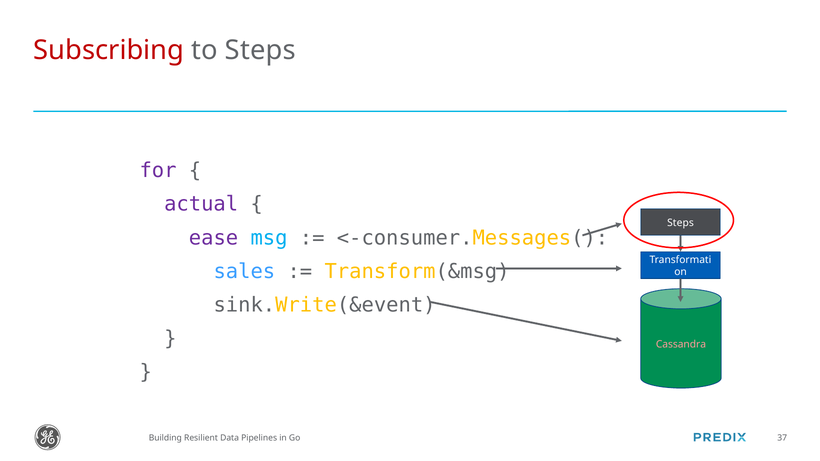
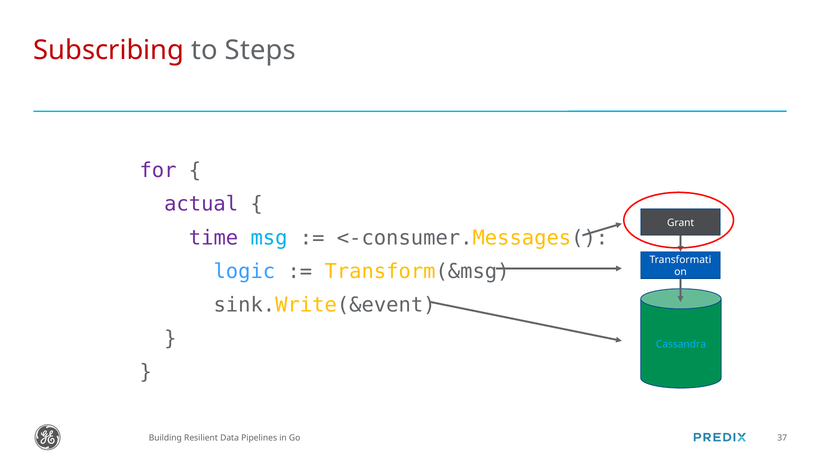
Steps: Steps -> Grant (681, 223)
ease: ease -> time (214, 238)
sales: sales -> logic (244, 272)
Cassandra colour: pink -> light blue (681, 344)
